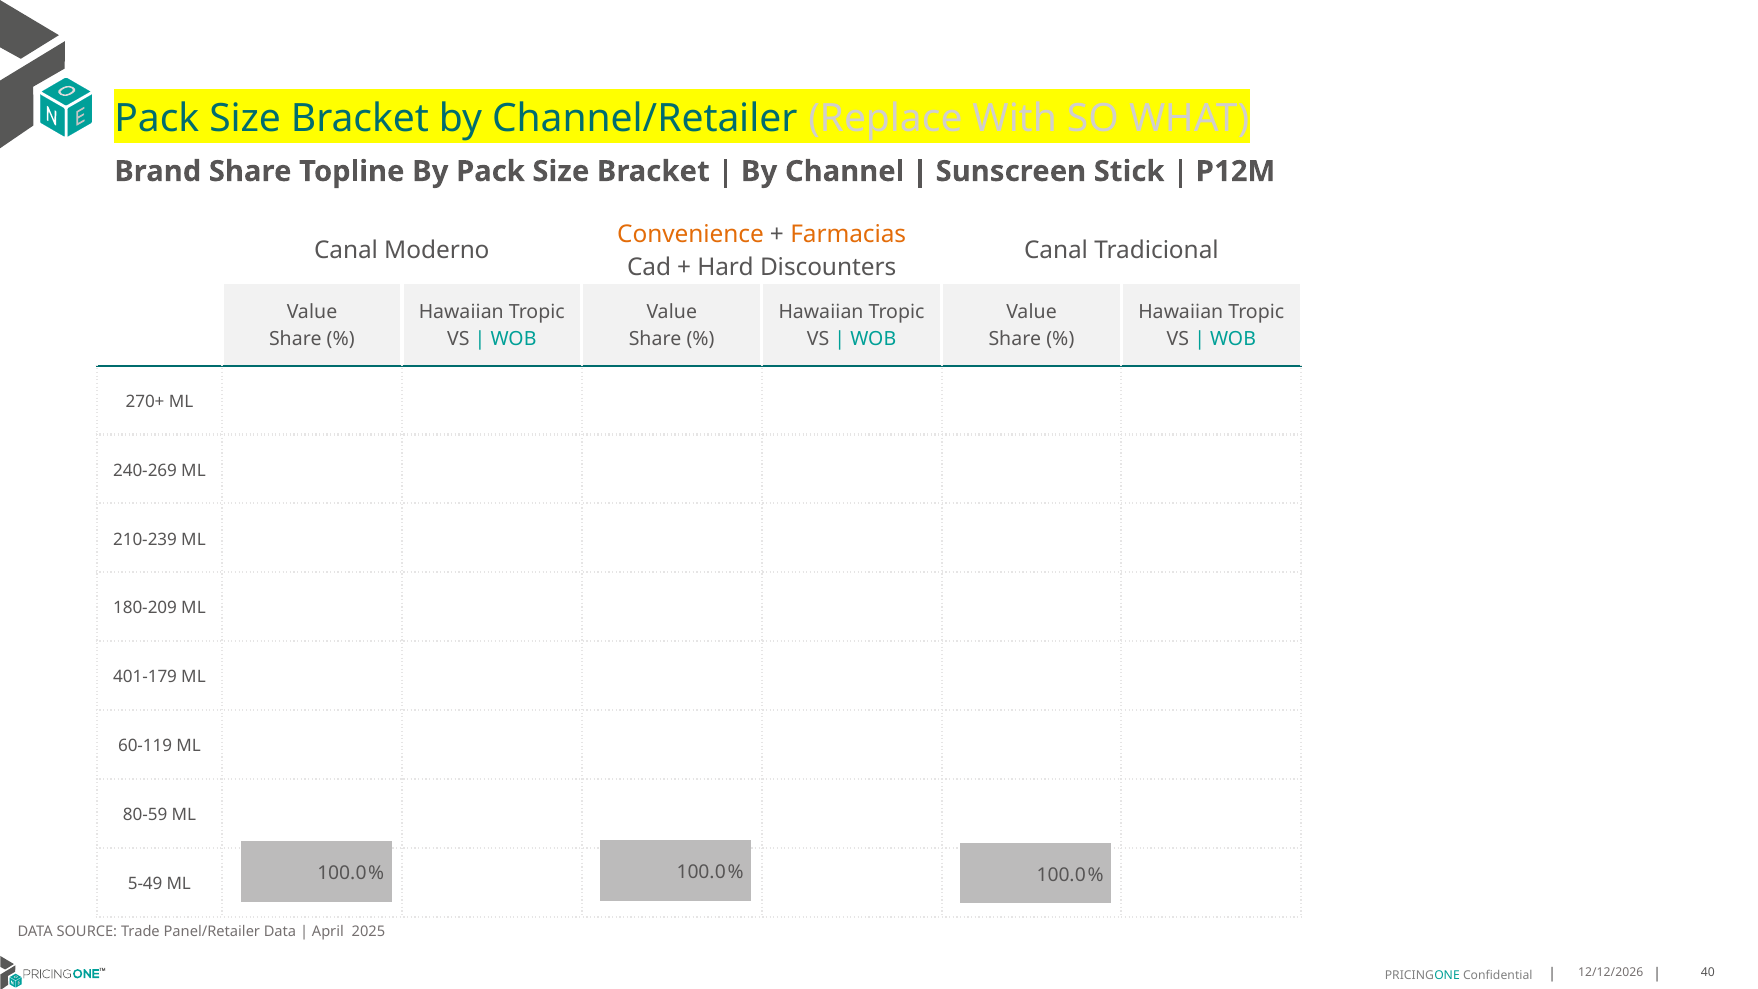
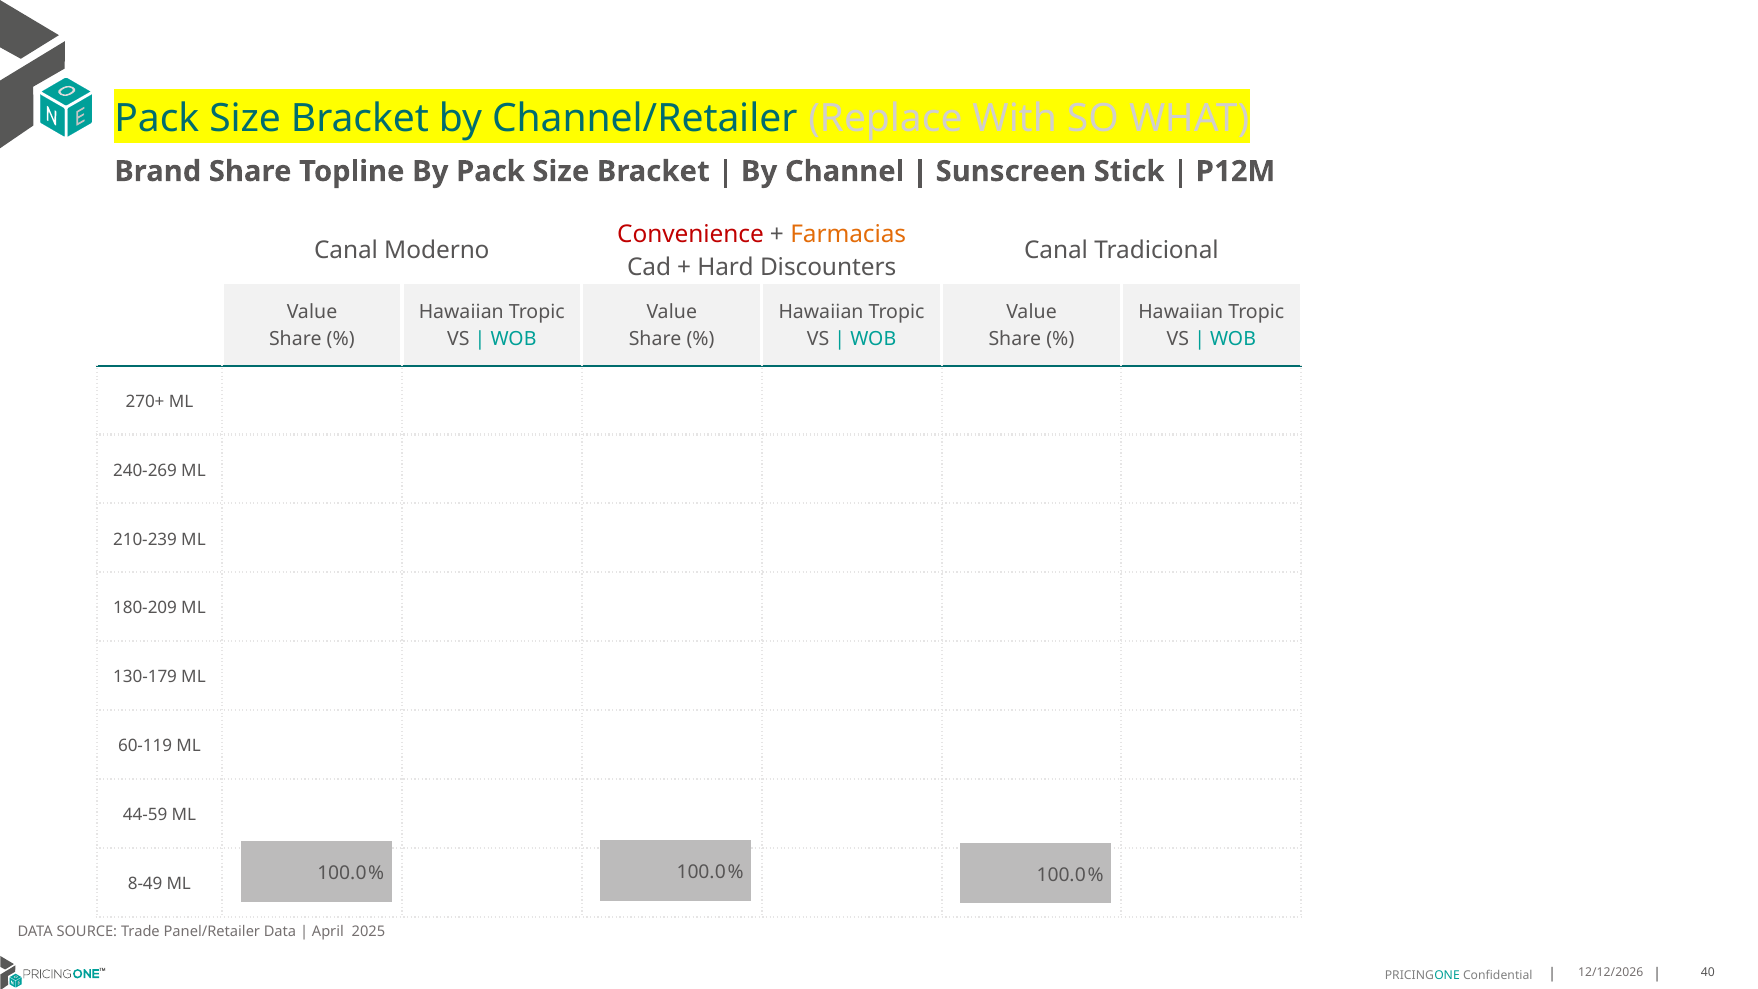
Convenience colour: orange -> red (691, 234)
401-179: 401-179 -> 130-179 (145, 677)
80-59: 80-59 -> 44-59 (145, 815)
5-49: 5-49 -> 8-49 (145, 884)
